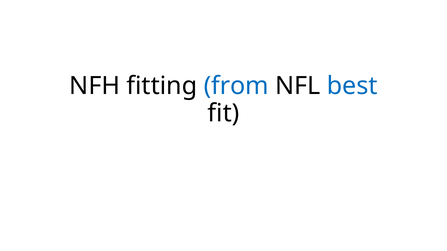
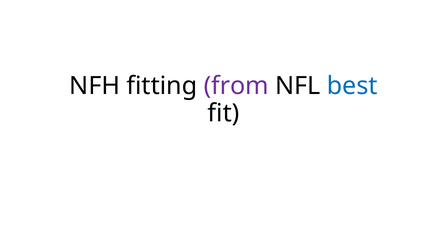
from colour: blue -> purple (236, 86)
